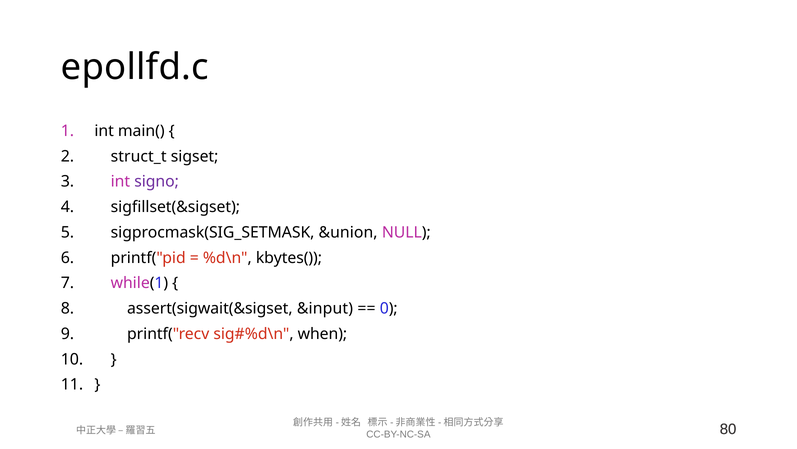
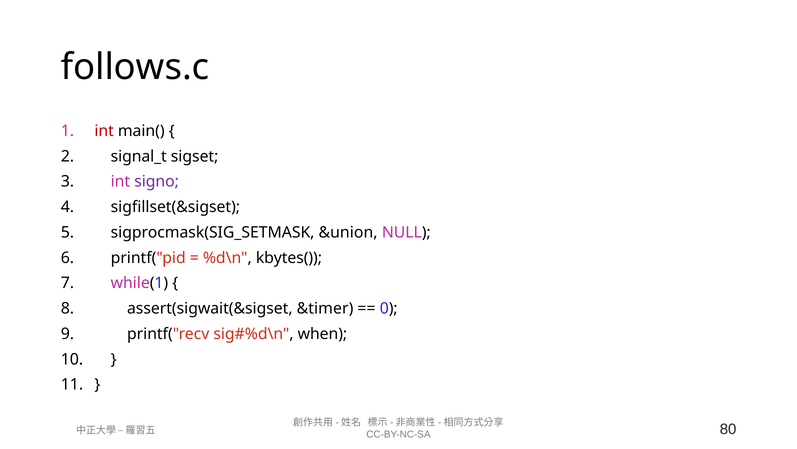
epollfd.c: epollfd.c -> follows.c (135, 67)
int colour: black -> red (104, 131)
struct_t: struct_t -> signal_t (139, 156)
&input: &input -> &timer (325, 308)
